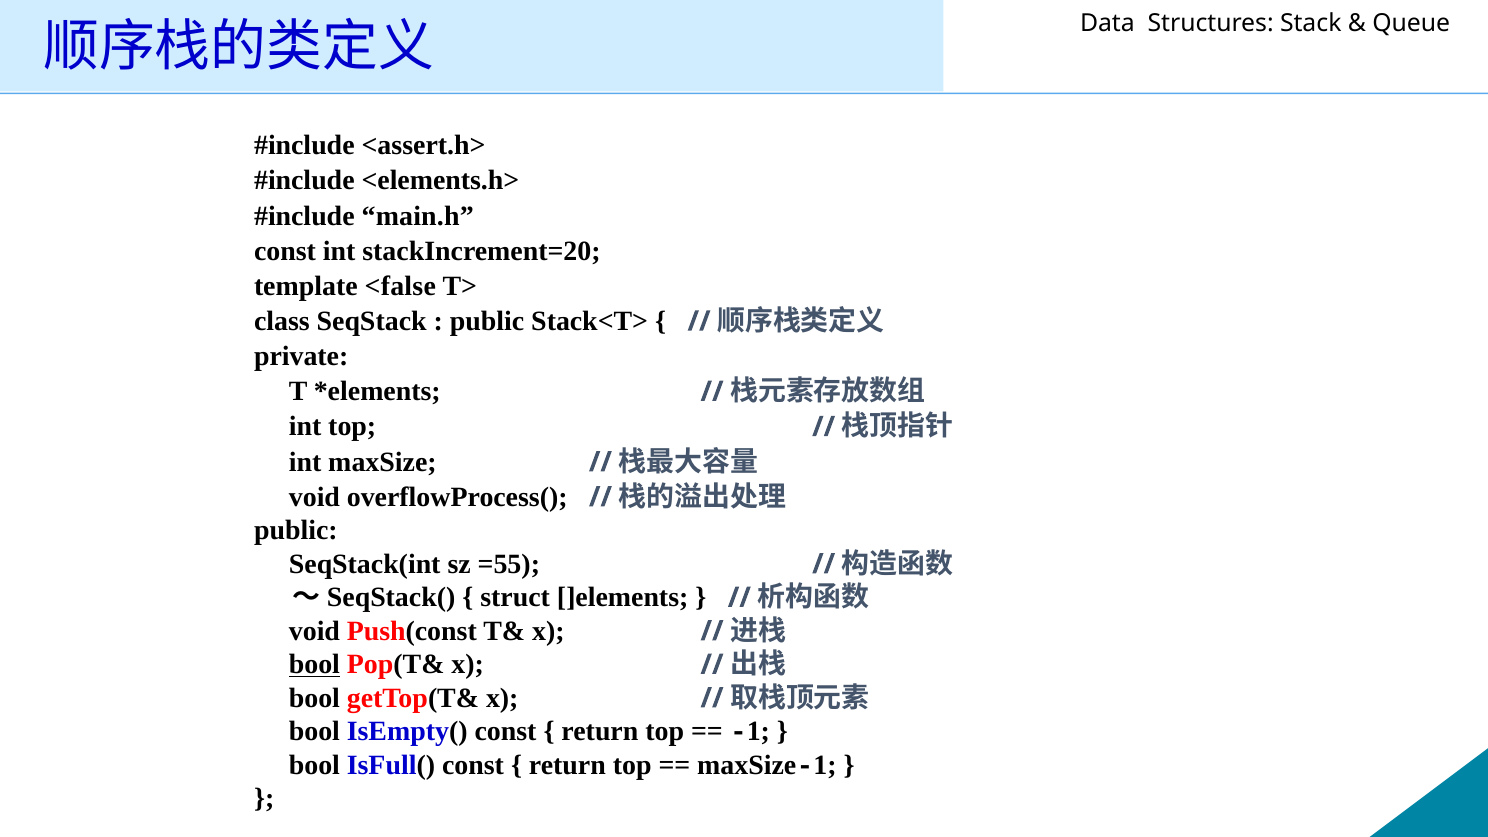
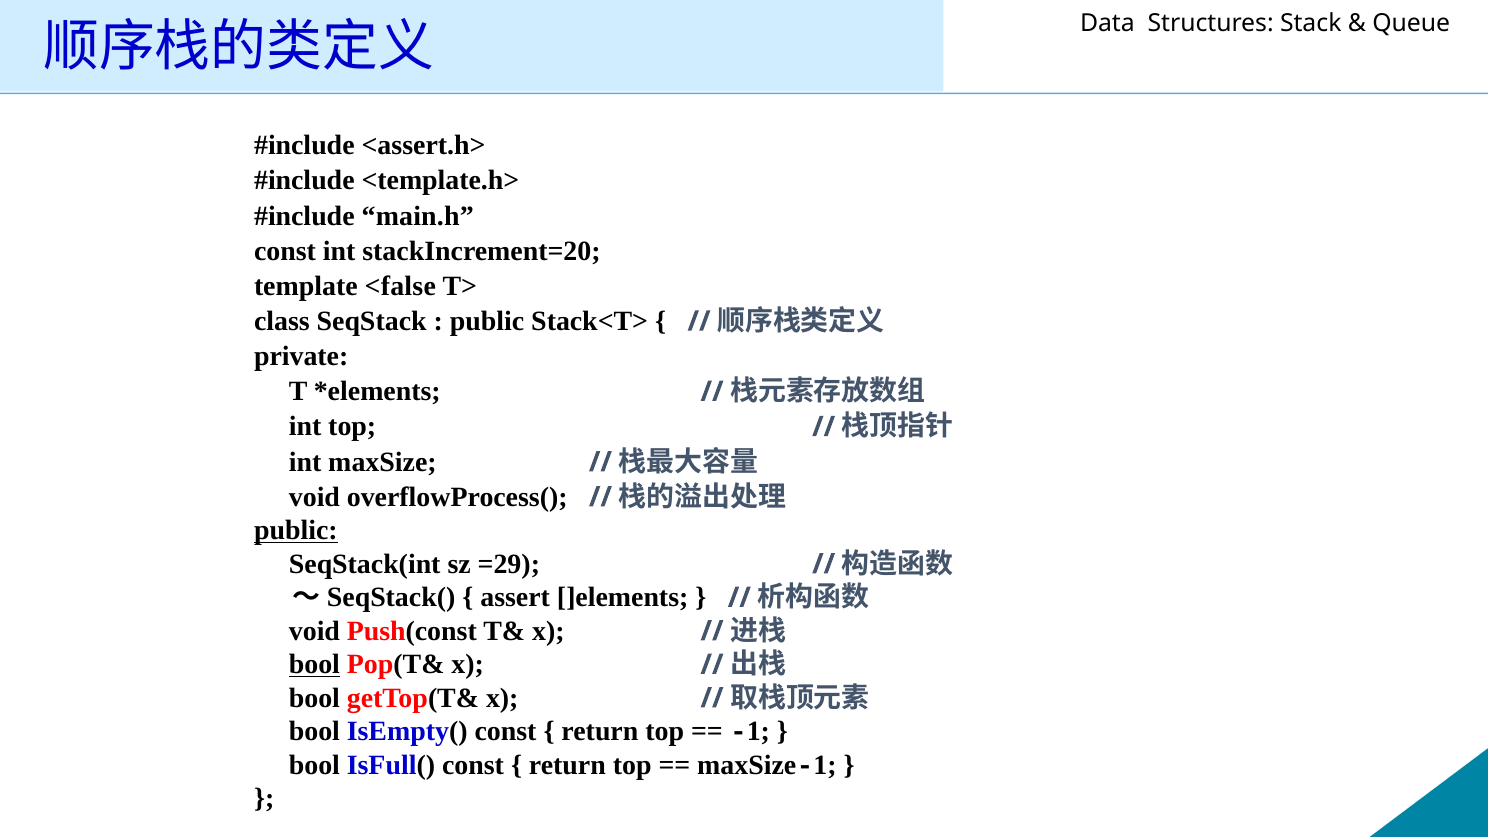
<elements.h>: <elements.h> -> <template.h> (440, 181)
public underline: none -> present (296, 531)
=55: =55 -> =29 (509, 564)
struct: struct -> assert (515, 597)
